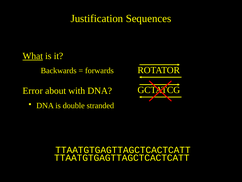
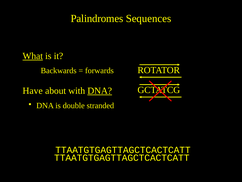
Justification: Justification -> Palindromes (97, 18)
Error: Error -> Have (33, 91)
DNA underline: none -> present (100, 91)
